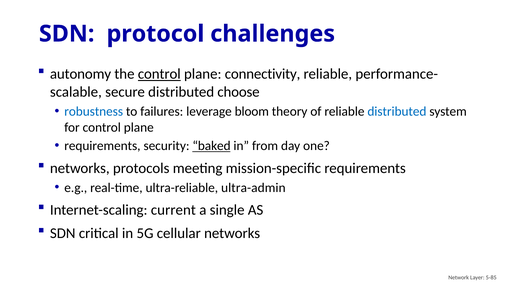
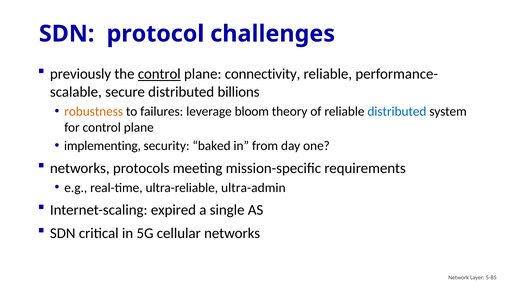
autonomy: autonomy -> previously (81, 74)
choose: choose -> billions (239, 92)
robustness colour: blue -> orange (94, 111)
requirements: requirements -> implementing (102, 146)
baked underline: present -> none (211, 146)
current: current -> expired (173, 210)
